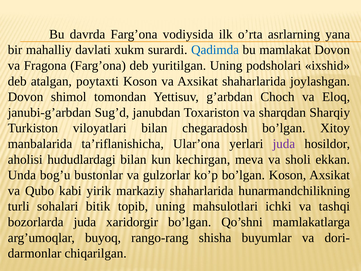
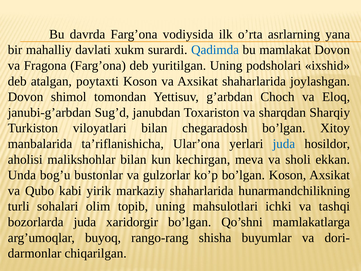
juda colour: purple -> blue (284, 144)
hududlardagi: hududlardagi -> malikshohlar (81, 159)
bitik: bitik -> olim (98, 206)
